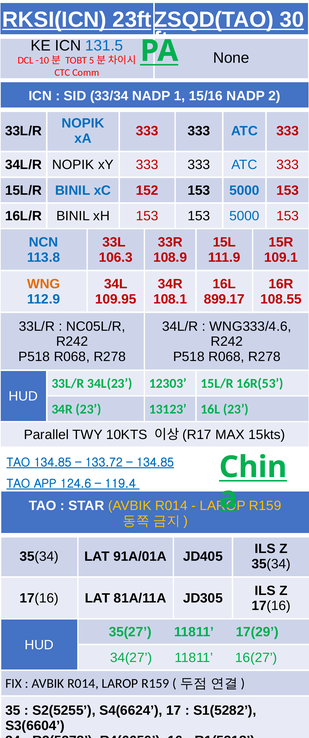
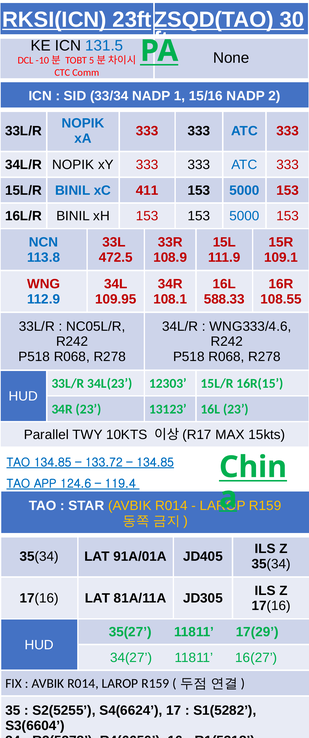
152: 152 -> 411 (147, 191)
106.3: 106.3 -> 472.5 (116, 258)
WNG colour: orange -> red (44, 285)
899.17: 899.17 -> 588.33 (224, 300)
16R(53: 16R(53 -> 16R(15 (260, 384)
